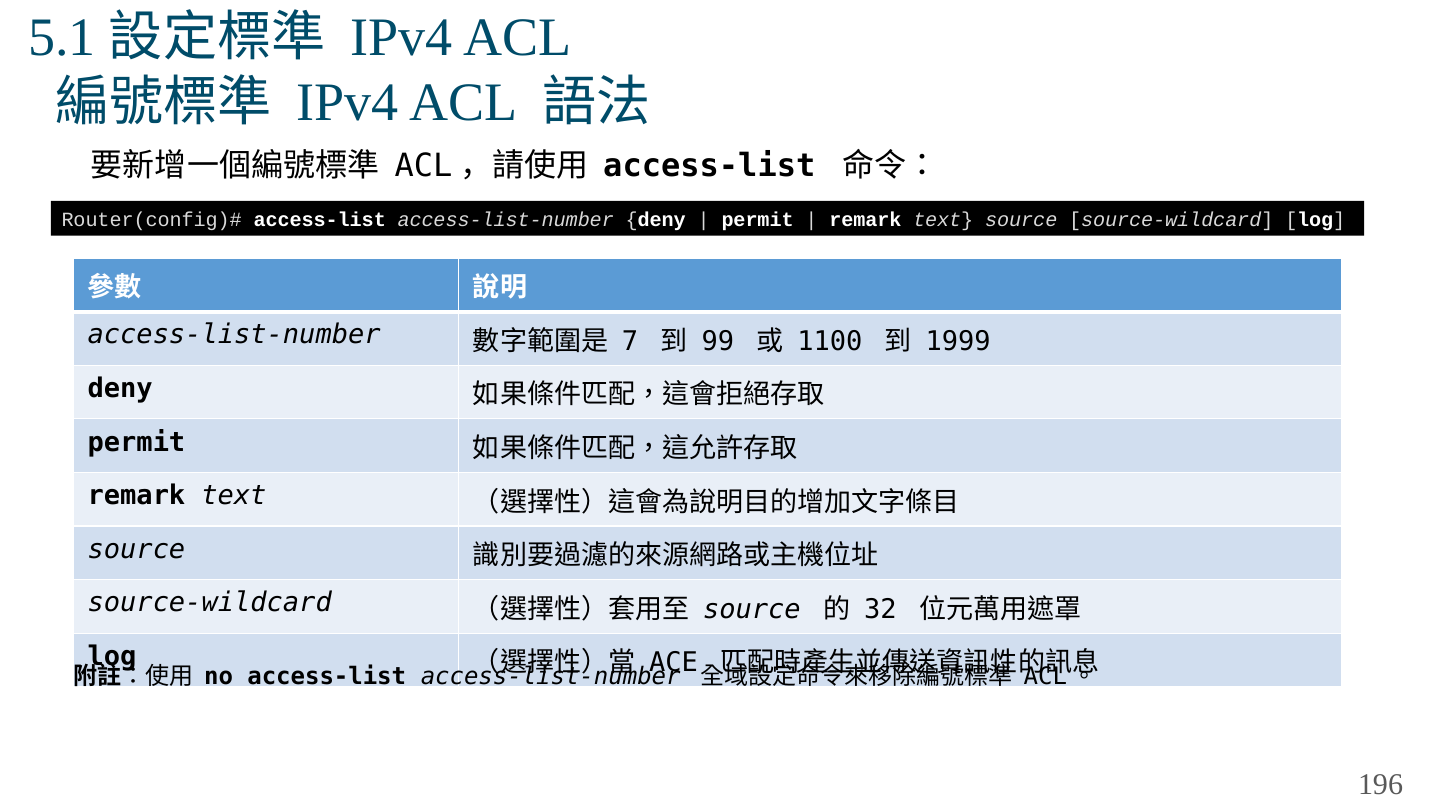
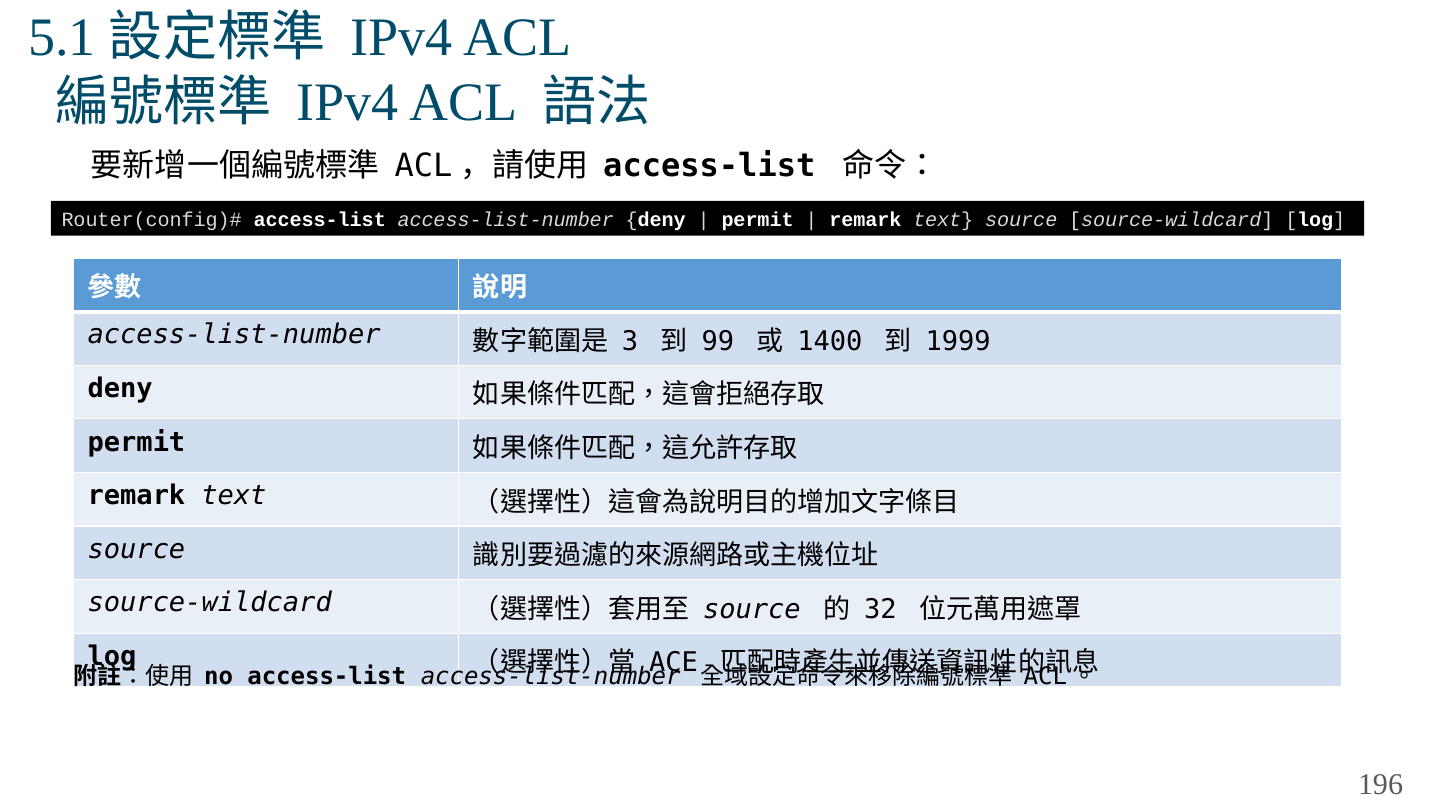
7: 7 -> 3 (630, 341)
1100: 1100 -> 1400 (830, 341)
